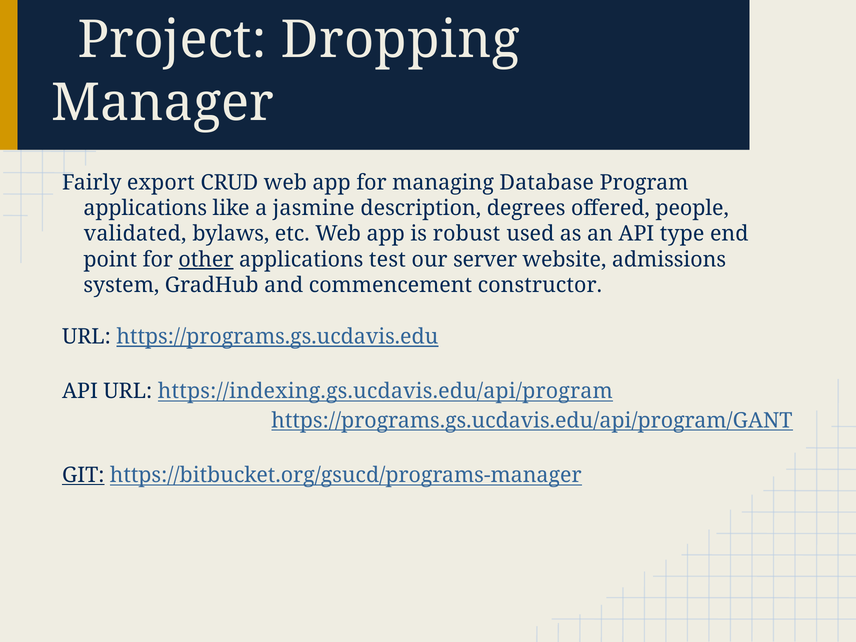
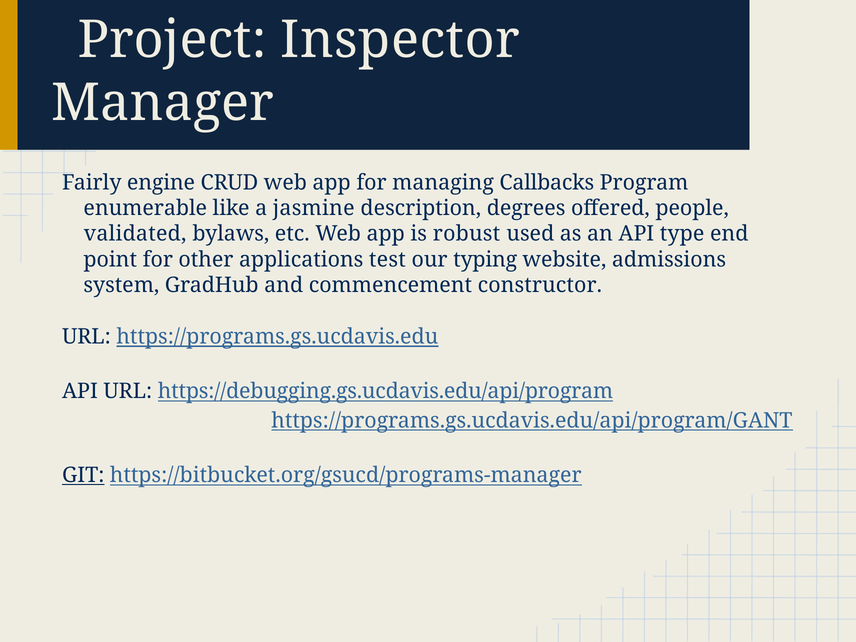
Dropping: Dropping -> Inspector (400, 40)
export: export -> engine (161, 182)
Database: Database -> Callbacks (547, 182)
applications: applications -> enumerable (145, 208)
other underline: present -> none (206, 260)
server: server -> typing (485, 260)
https://indexing.gs.ucdavis.edu/api/program: https://indexing.gs.ucdavis.edu/api/program -> https://debugging.gs.ucdavis.edu/api/program (385, 391)
